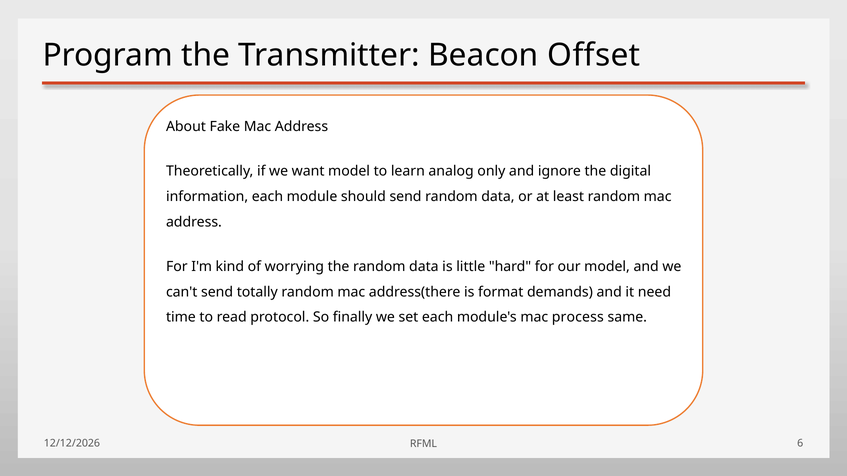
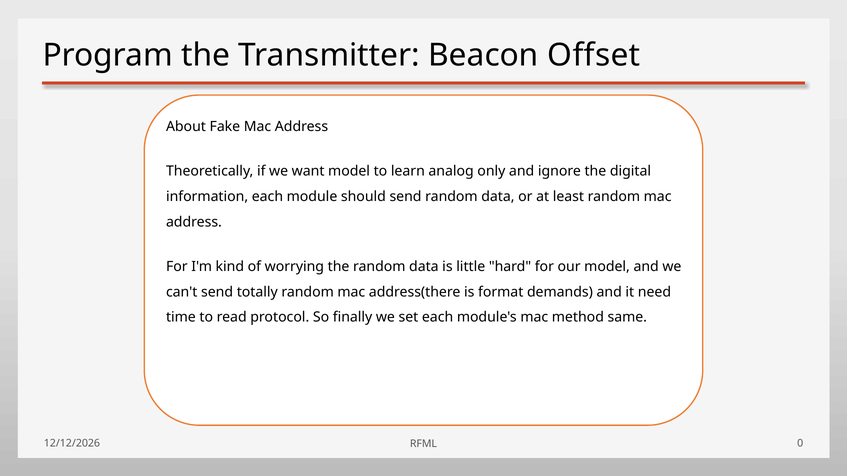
process: process -> method (578, 318)
6: 6 -> 0 (800, 444)
